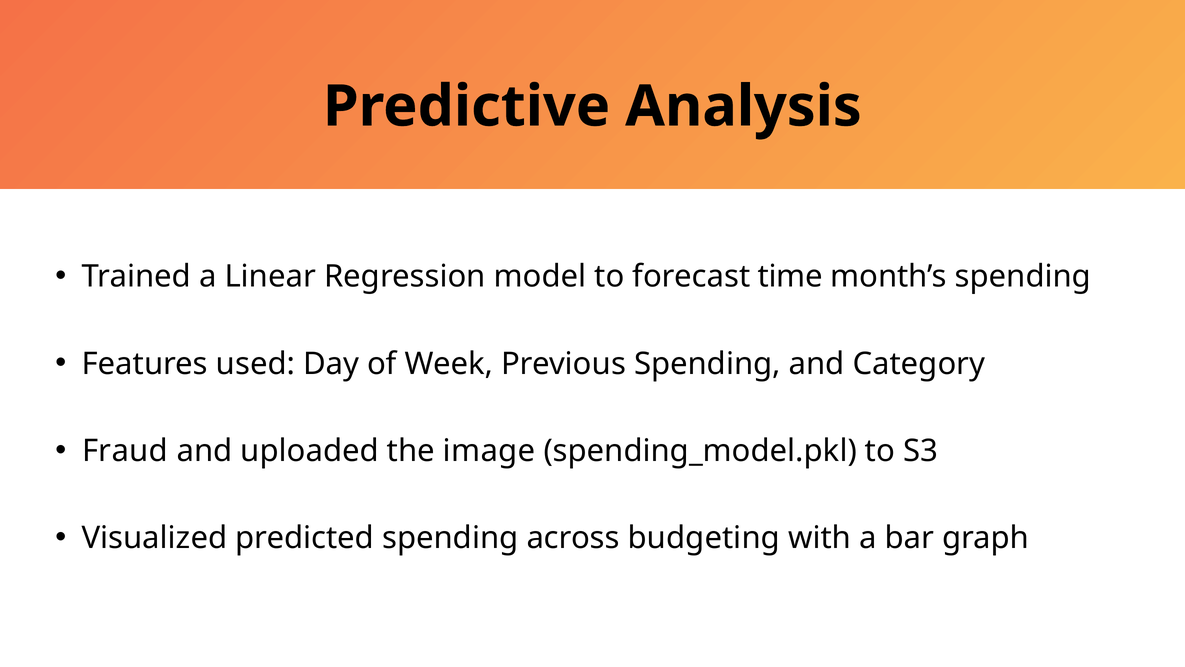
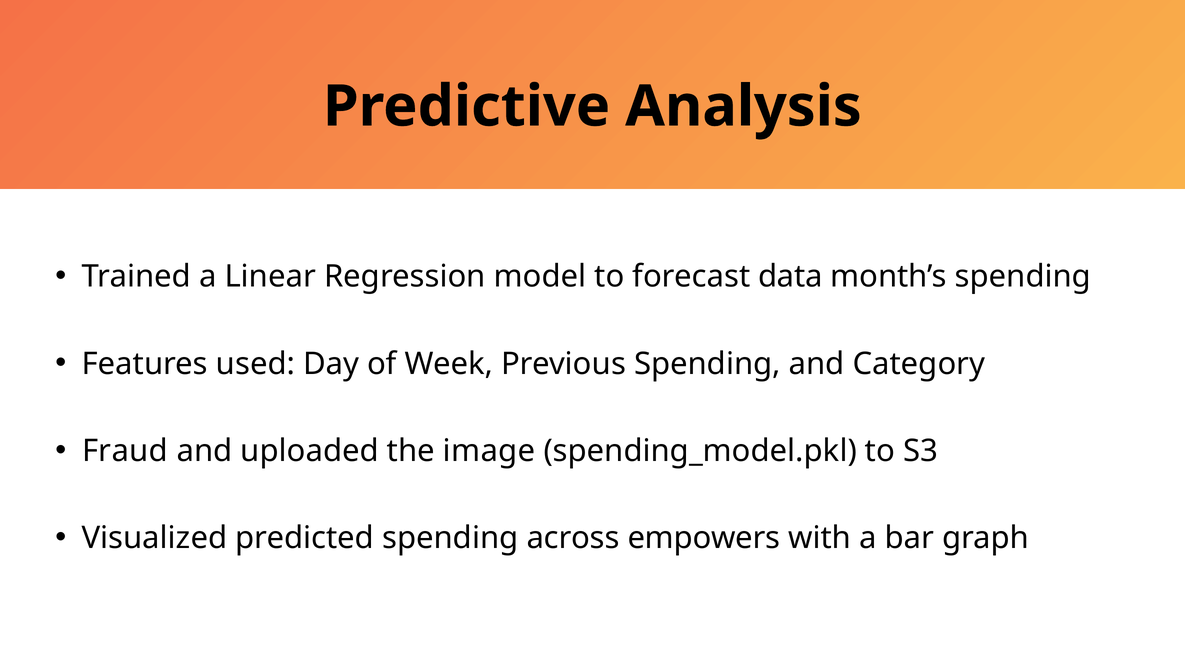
time: time -> data (790, 277)
budgeting: budgeting -> empowers (704, 538)
